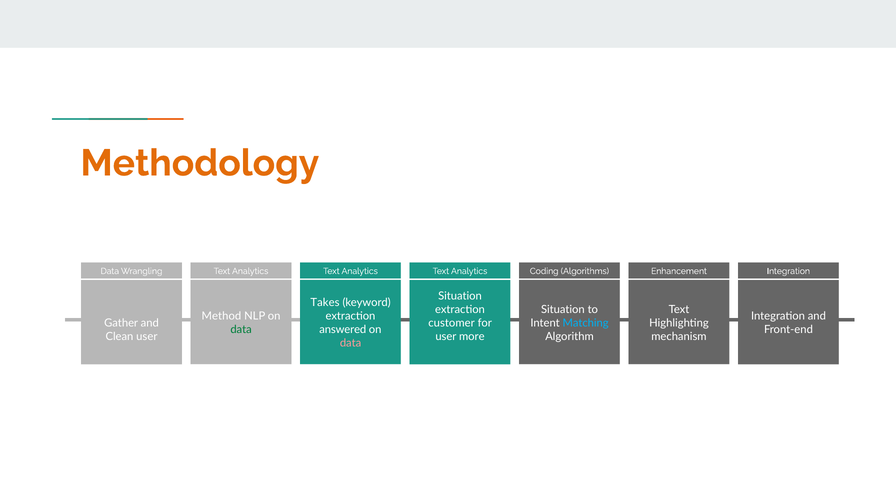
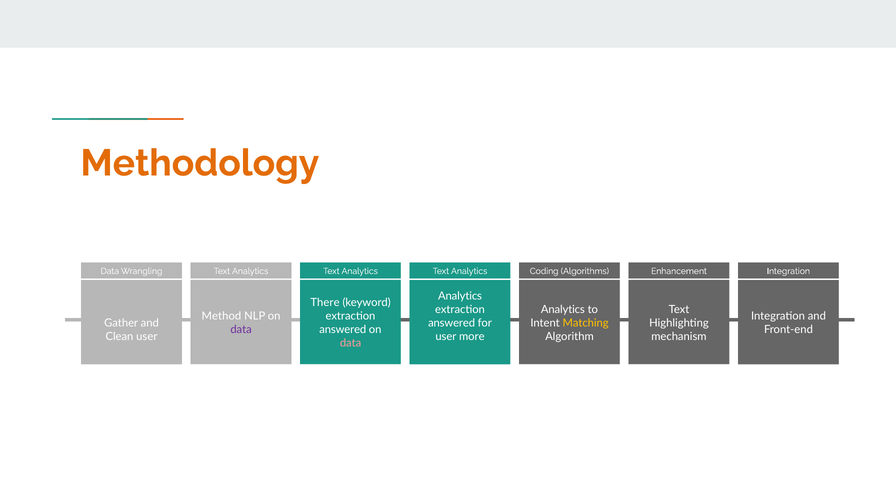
Situation: Situation -> Analytics (460, 296)
Takes: Takes -> There (325, 303)
Situation: Situation -> Analytics (563, 309)
customer: customer -> answered (452, 323)
Matching colour: light blue -> yellow (586, 323)
data colour: green -> purple (241, 330)
